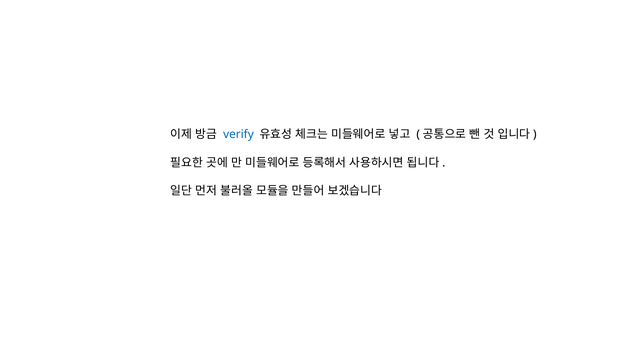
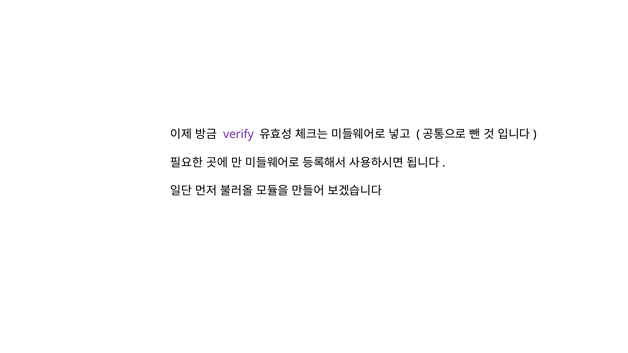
verify colour: blue -> purple (238, 135)
